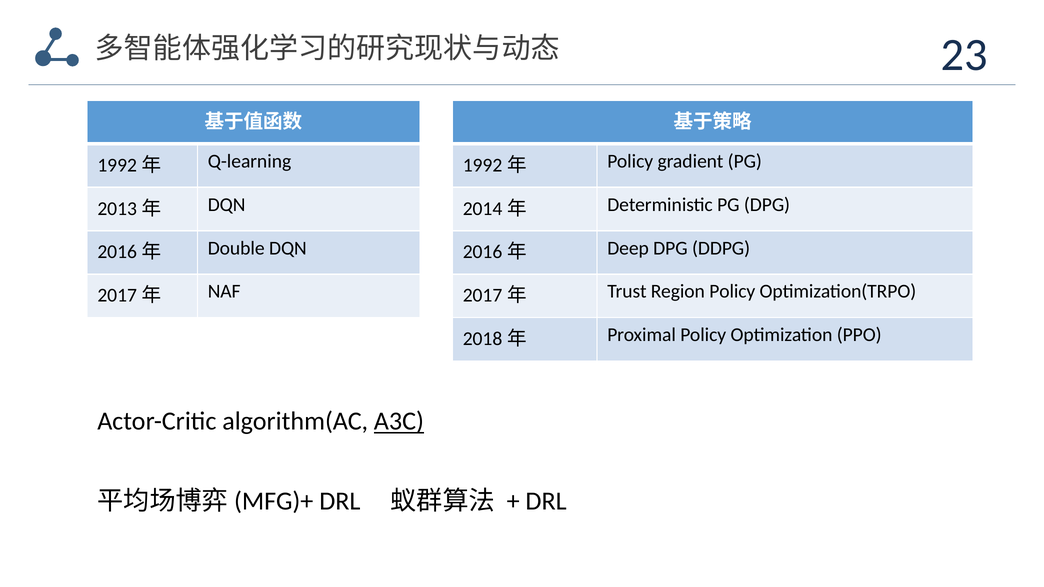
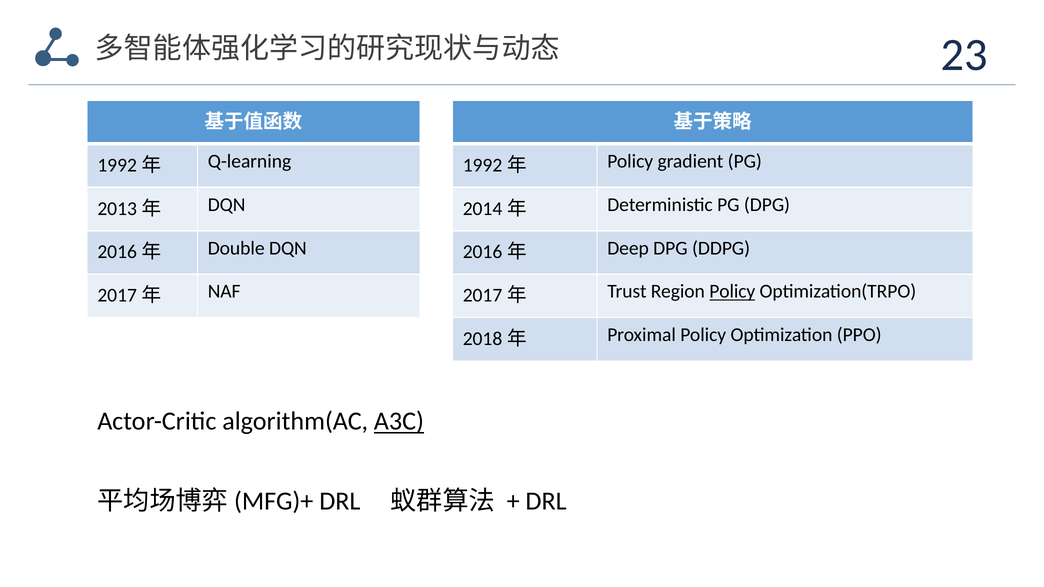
Policy underline: none -> present (732, 292)
